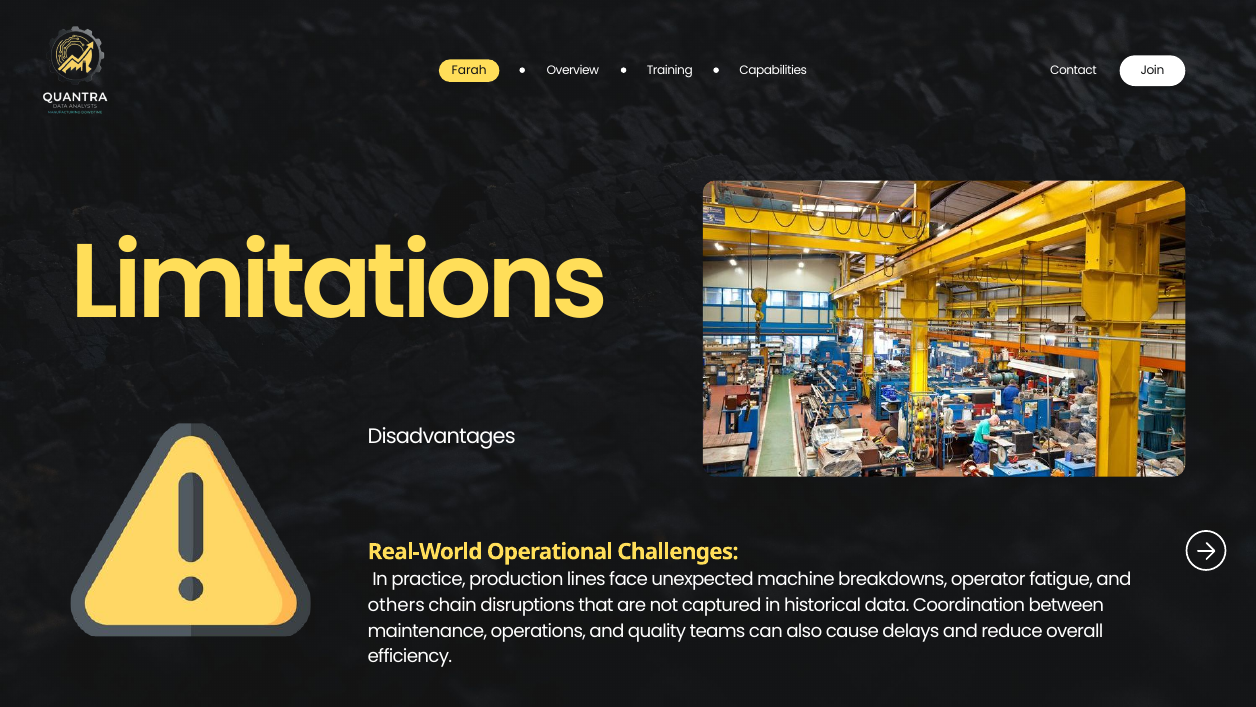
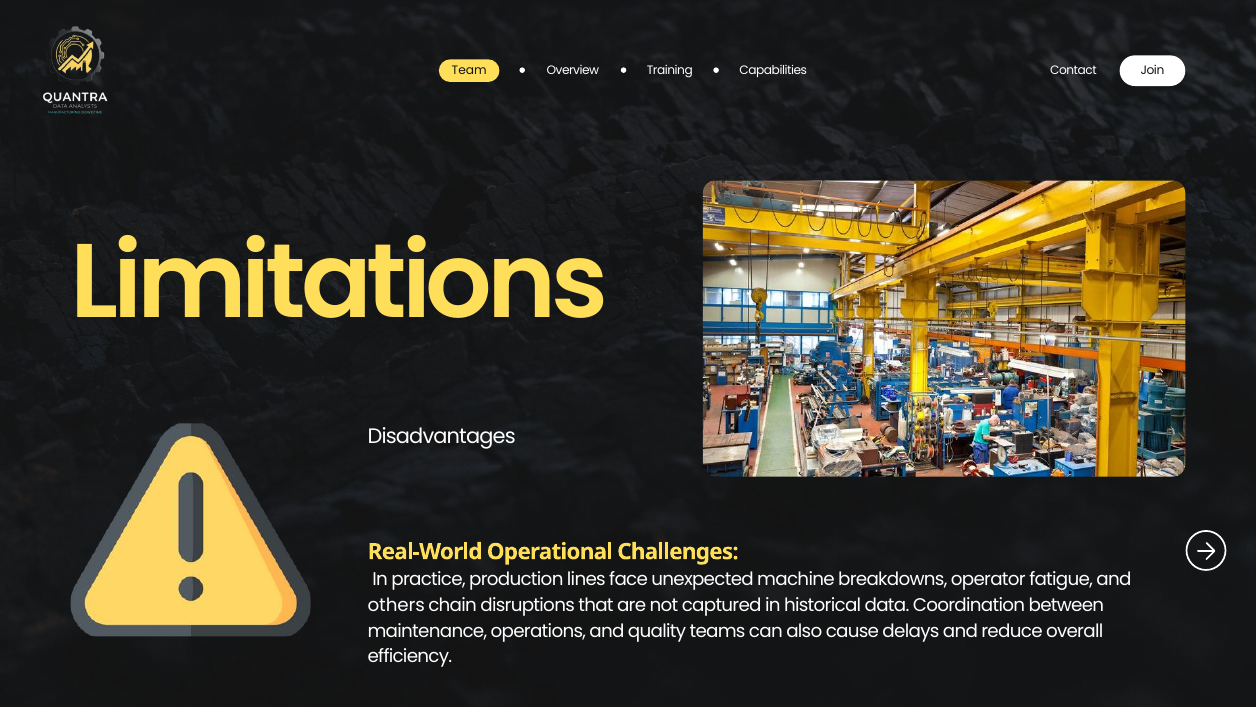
Farah: Farah -> Team (469, 70)
